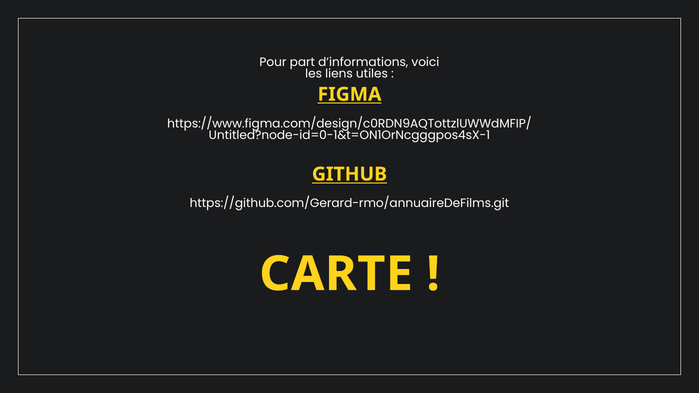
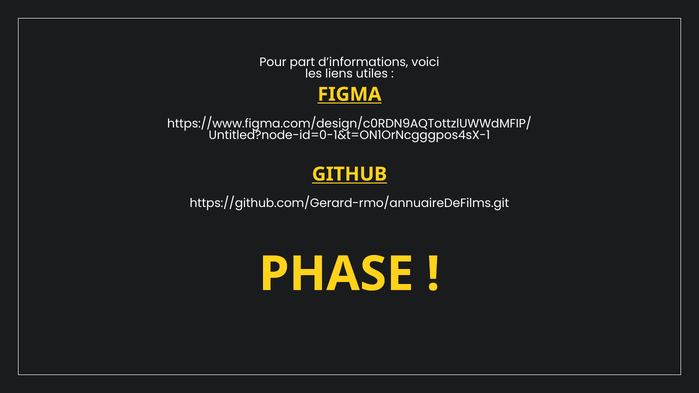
CARTE: CARTE -> PHASE (336, 274)
